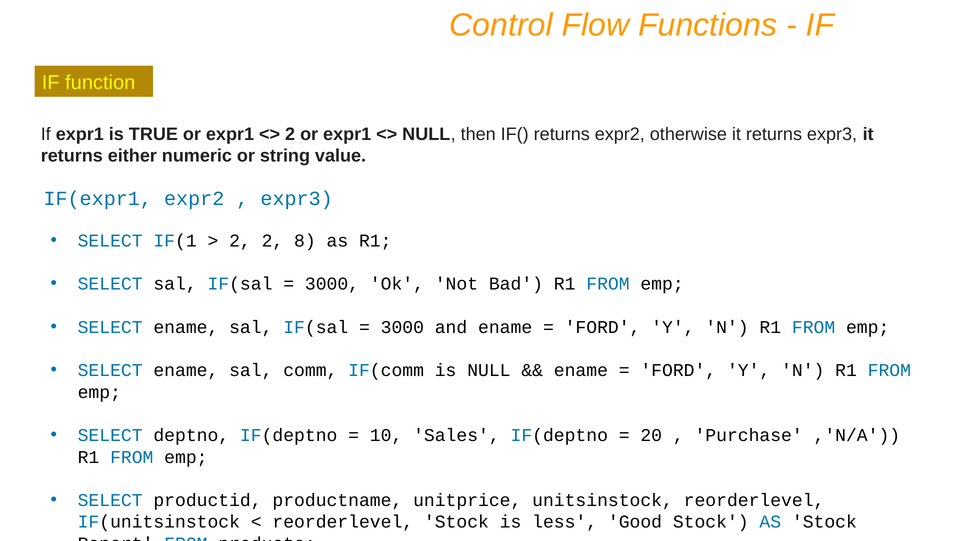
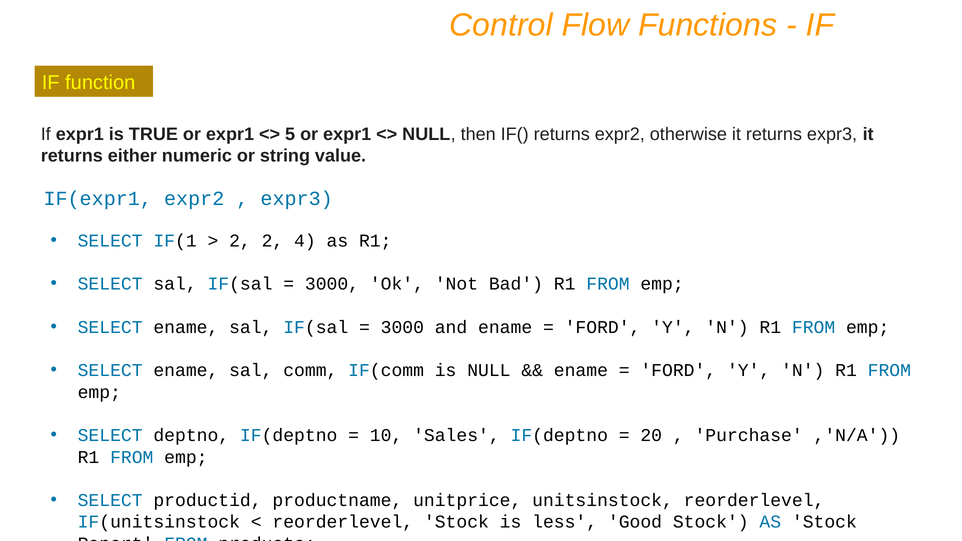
2: 2 -> 5 (290, 134)
8: 8 -> 4 (305, 241)
